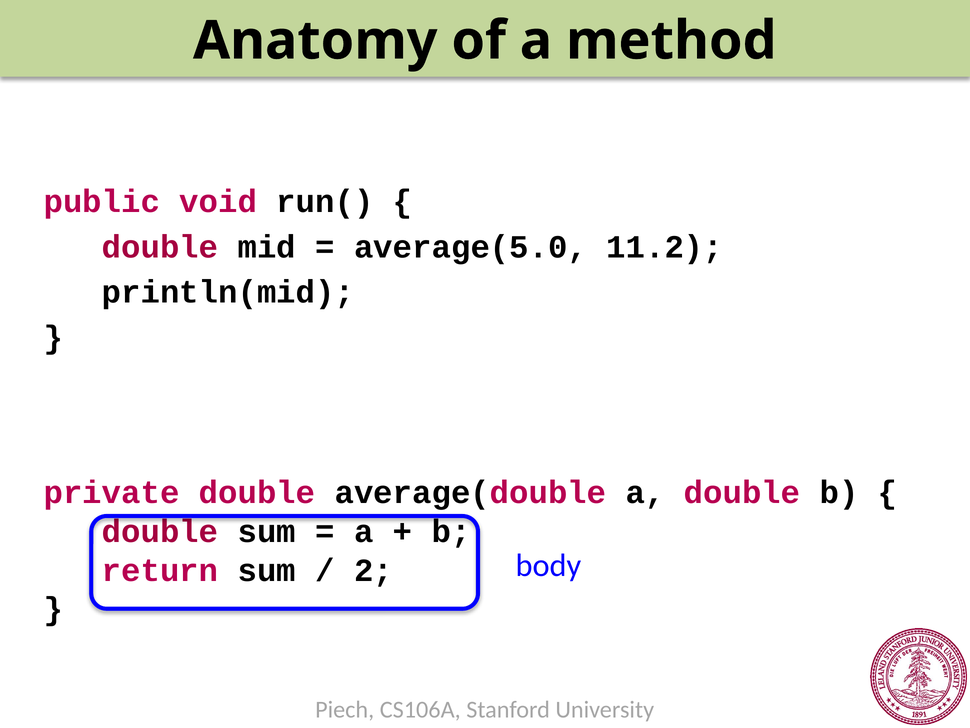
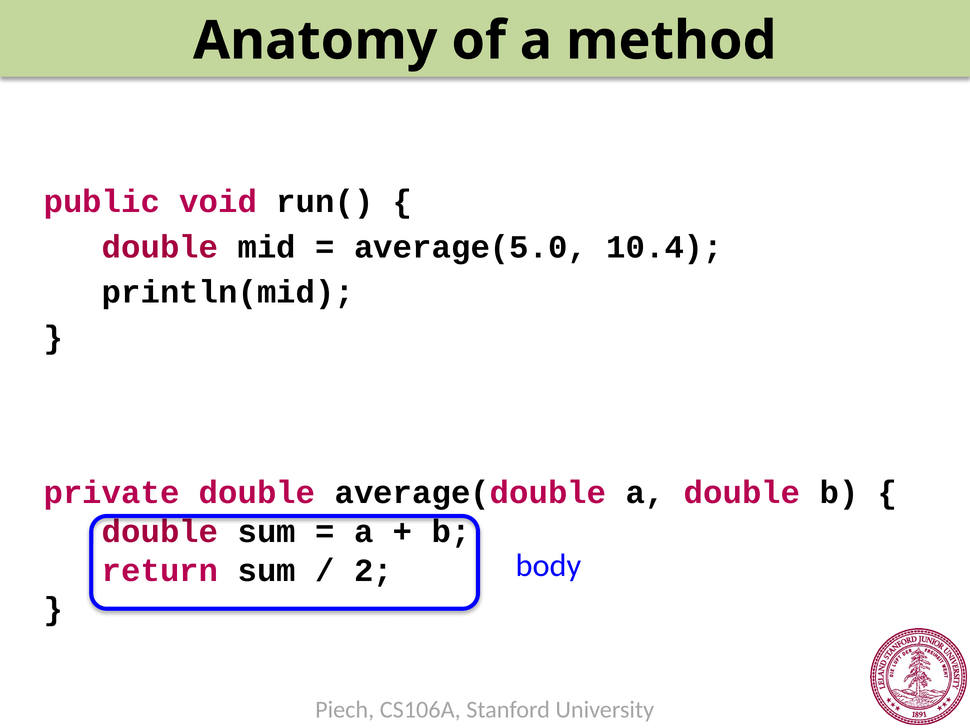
11.2: 11.2 -> 10.4 (665, 247)
